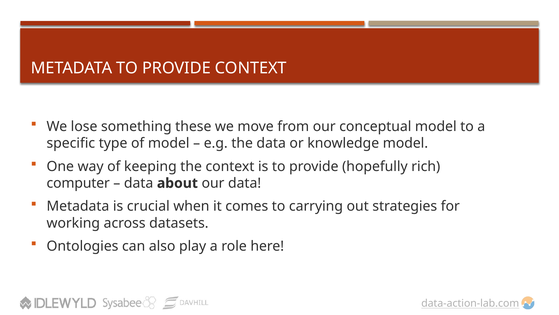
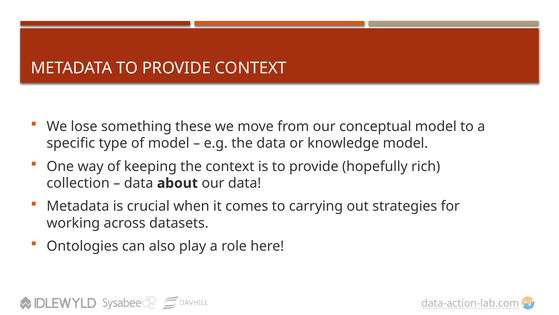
computer: computer -> collection (78, 183)
